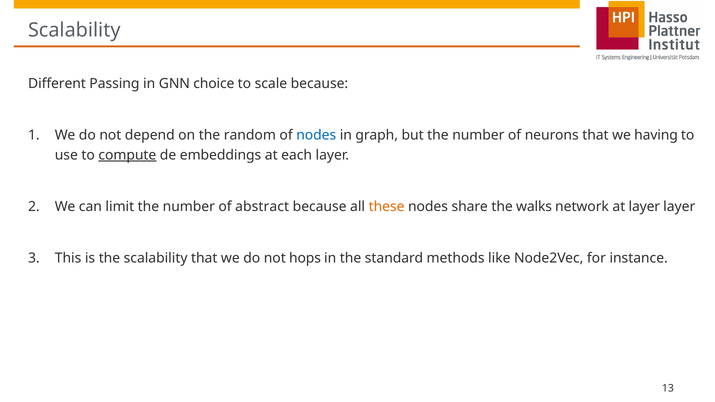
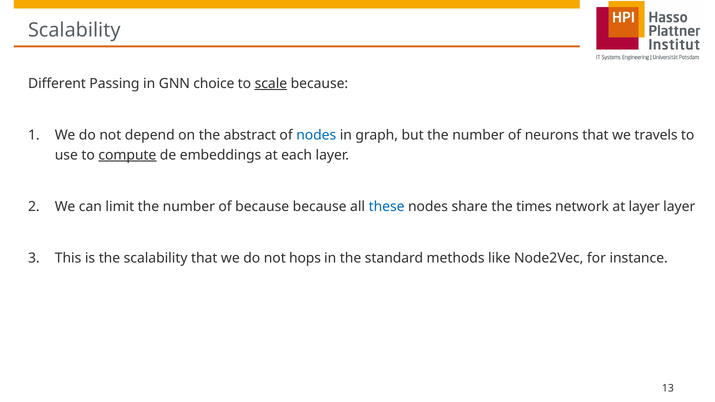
scale underline: none -> present (271, 84)
random: random -> abstract (250, 135)
having: having -> travels (656, 135)
of abstract: abstract -> because (262, 207)
these colour: orange -> blue (387, 207)
walks: walks -> times (534, 207)
